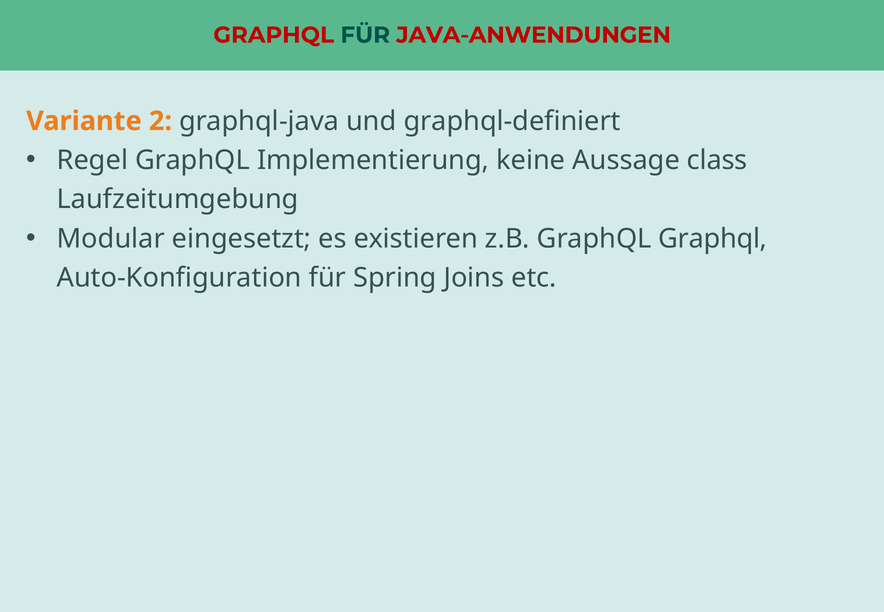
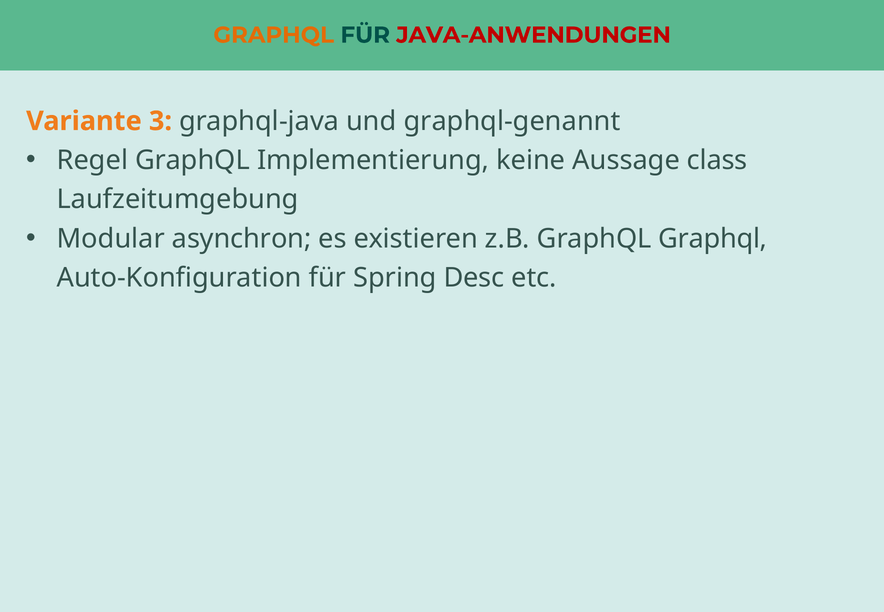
GRAPHQL colour: red -> orange (274, 35)
2: 2 -> 3 (160, 121)
graphql-definiert: graphql-definiert -> graphql-genannt (512, 121)
eingesetzt: eingesetzt -> asynchron (242, 239)
Joins: Joins -> Desc (474, 278)
